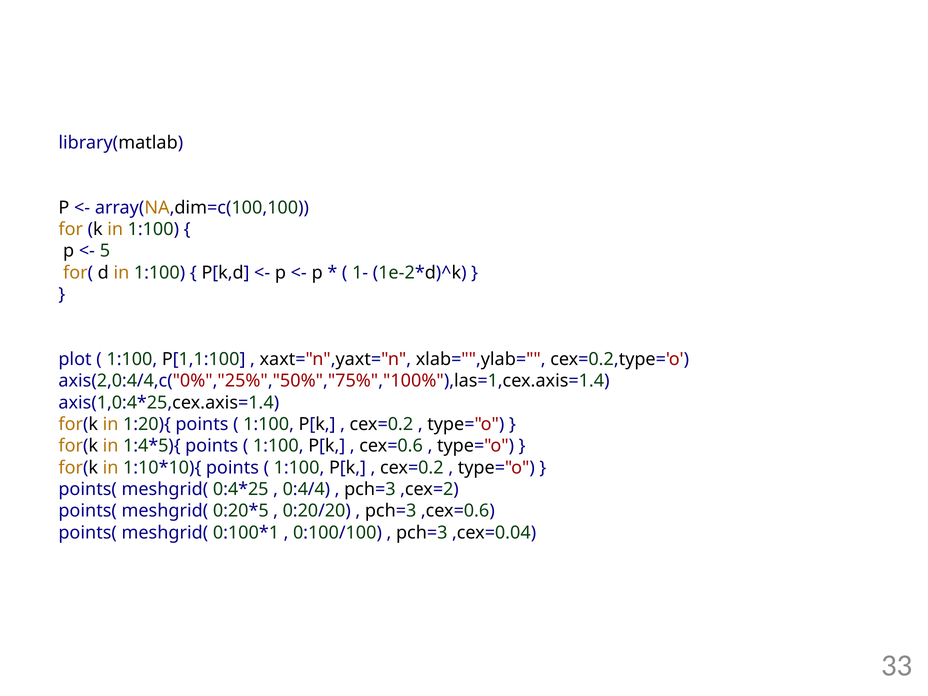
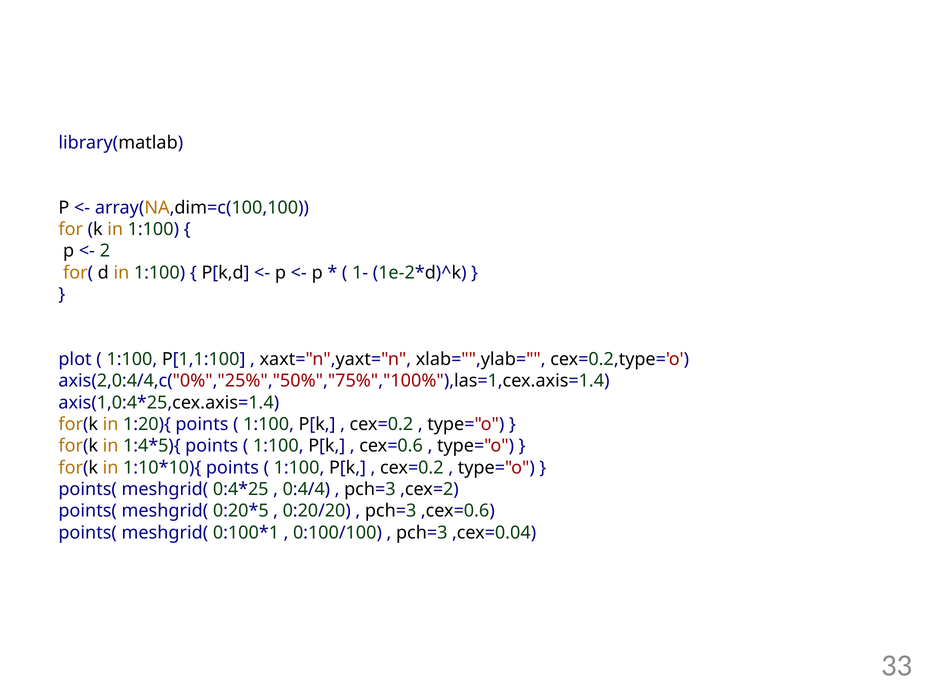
5: 5 -> 2 (105, 251)
